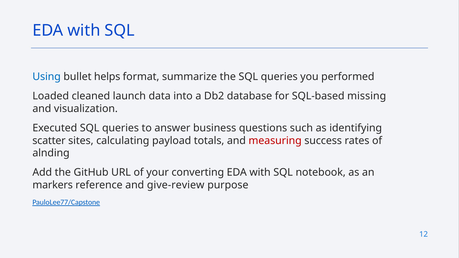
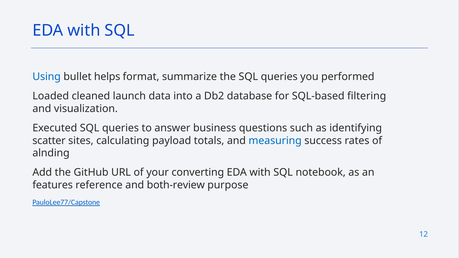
missing: missing -> filtering (367, 96)
measuring colour: red -> blue (275, 141)
markers: markers -> features (53, 185)
give-review: give-review -> both-review (176, 185)
